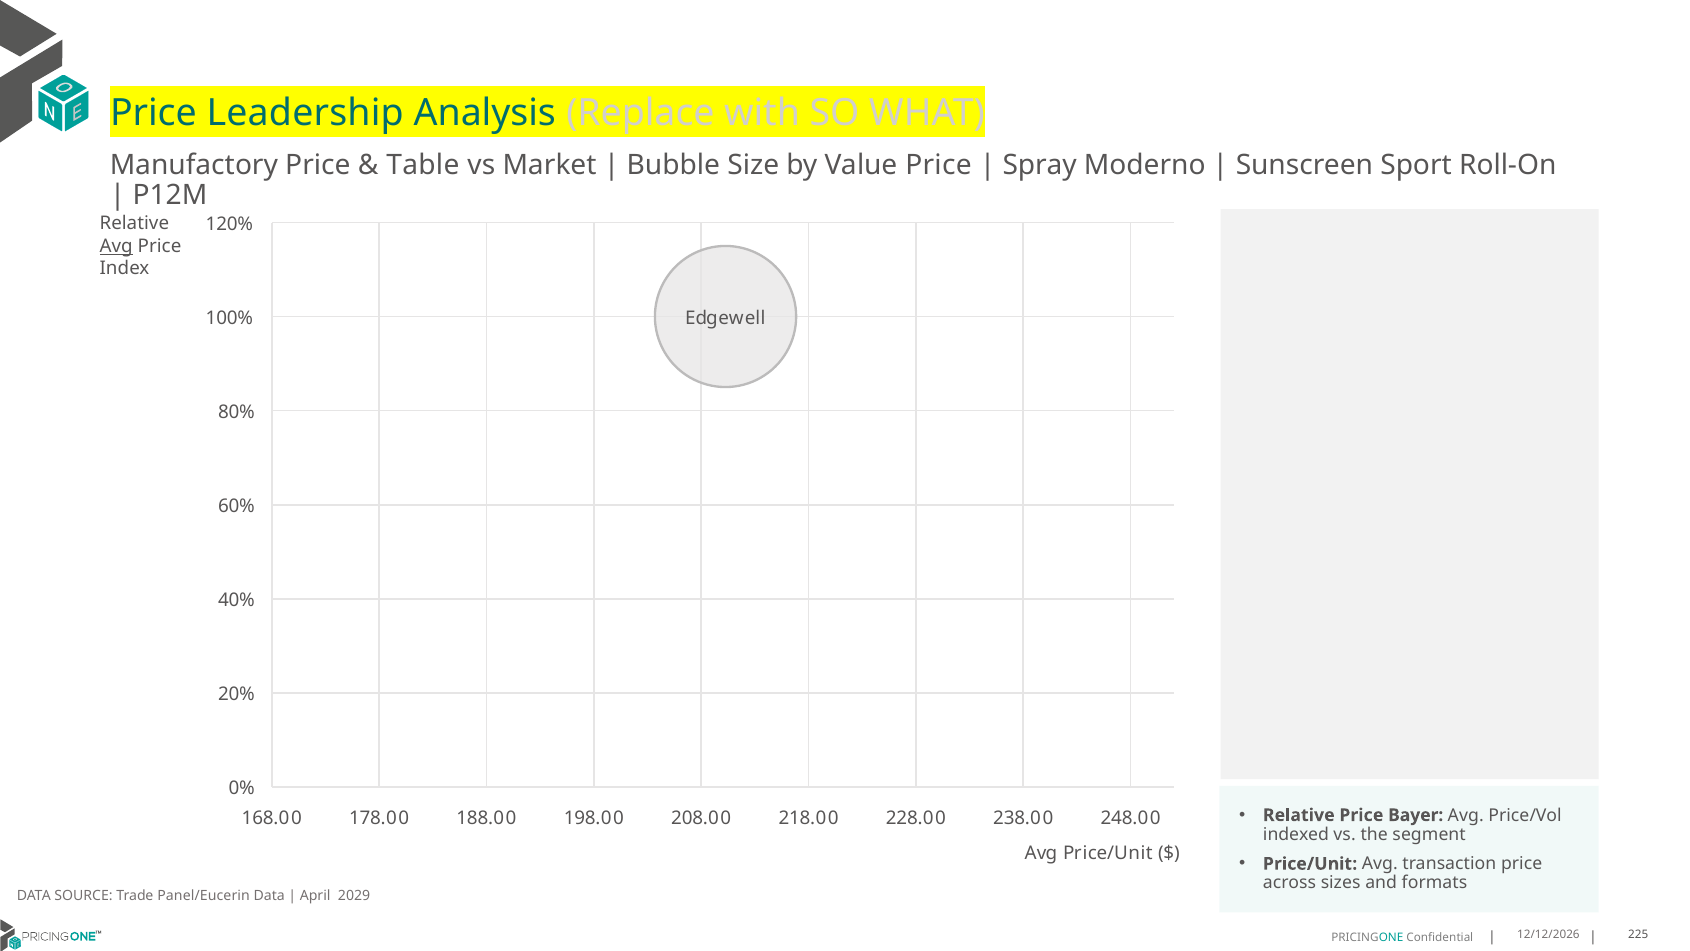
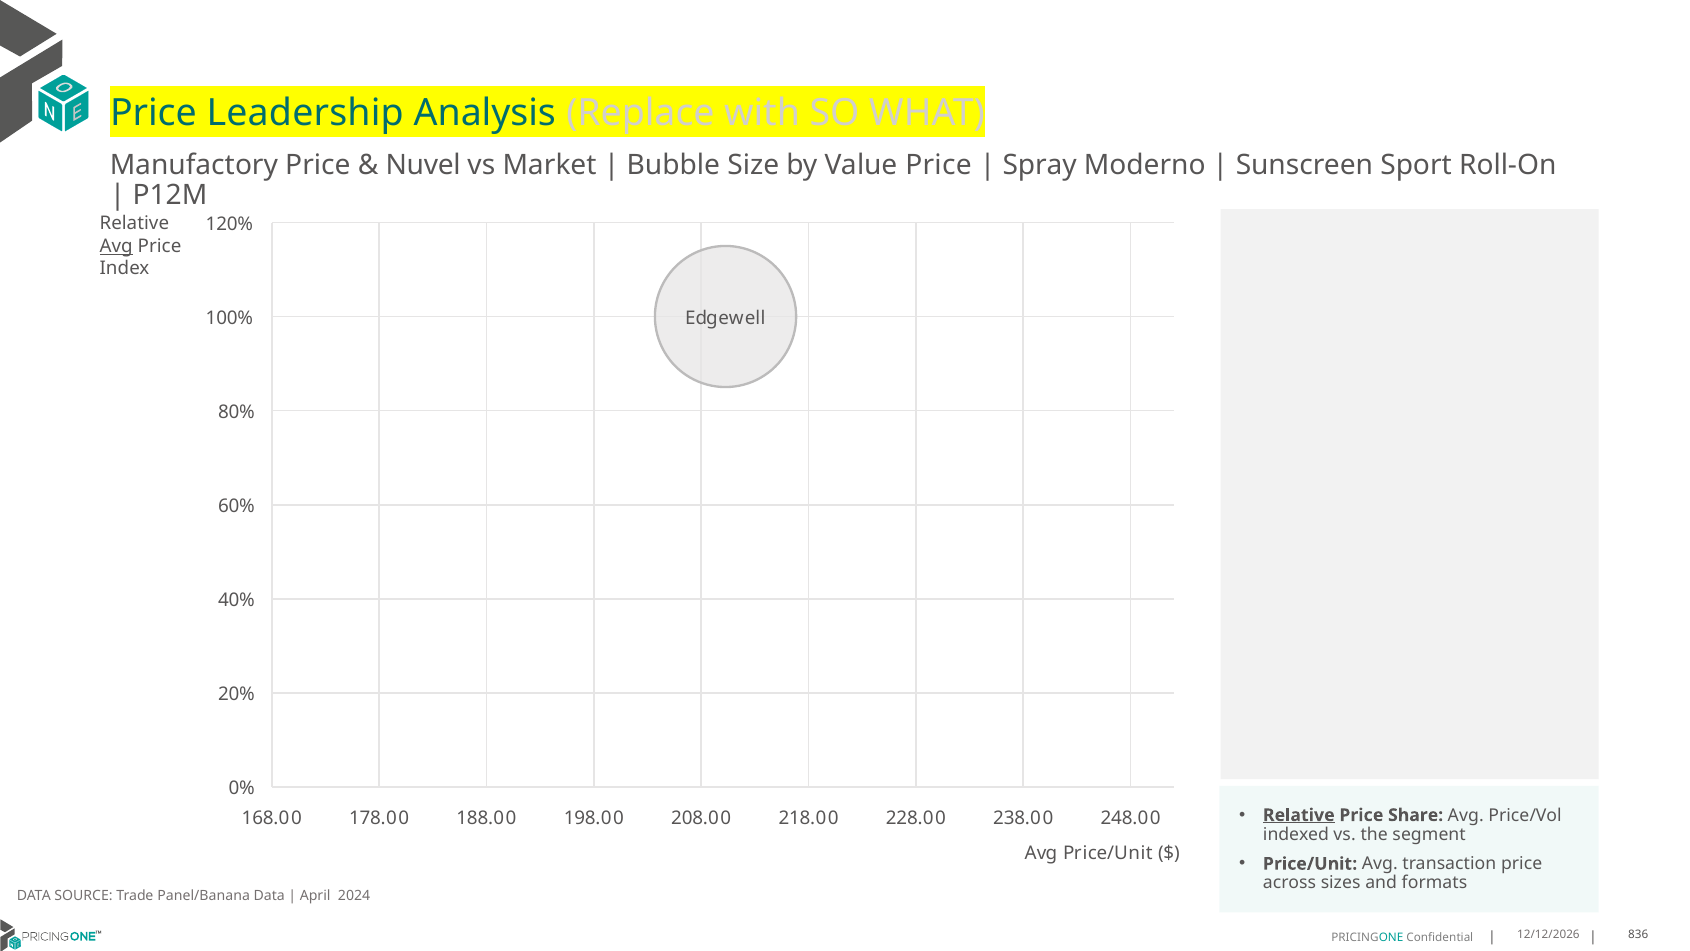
Table: Table -> Nuvel (423, 165)
Relative underline: none -> present (1299, 815)
Bayer: Bayer -> Share (1416, 815)
Panel/Eucerin: Panel/Eucerin -> Panel/Banana (204, 895)
2029: 2029 -> 2024 (354, 895)
225: 225 -> 836 (1638, 935)
